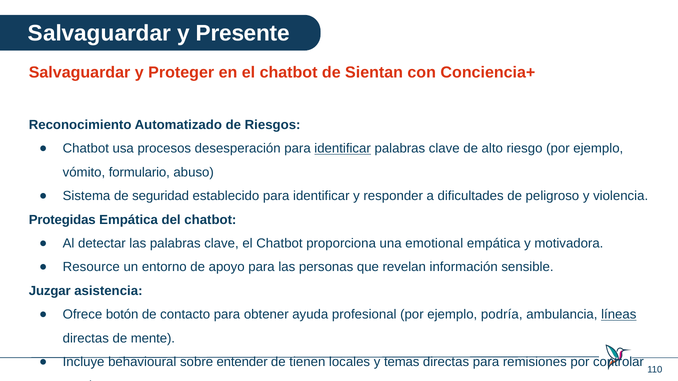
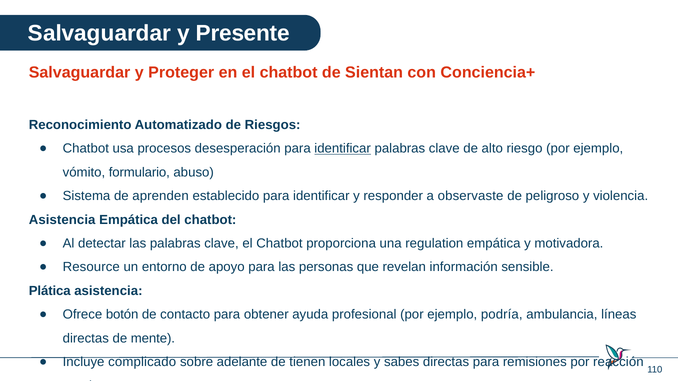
seguridad: seguridad -> aprenden (161, 196)
dificultades: dificultades -> observaste (471, 196)
Protegidas: Protegidas -> Asistencia (62, 220)
emotional: emotional -> regulation (434, 244)
Juzgar: Juzgar -> Plática (50, 291)
líneas underline: present -> none (619, 315)
behavioural: behavioural -> complicado (142, 362)
entender: entender -> adelante (242, 362)
temas: temas -> sabes (402, 362)
controlar: controlar -> reacción (618, 362)
